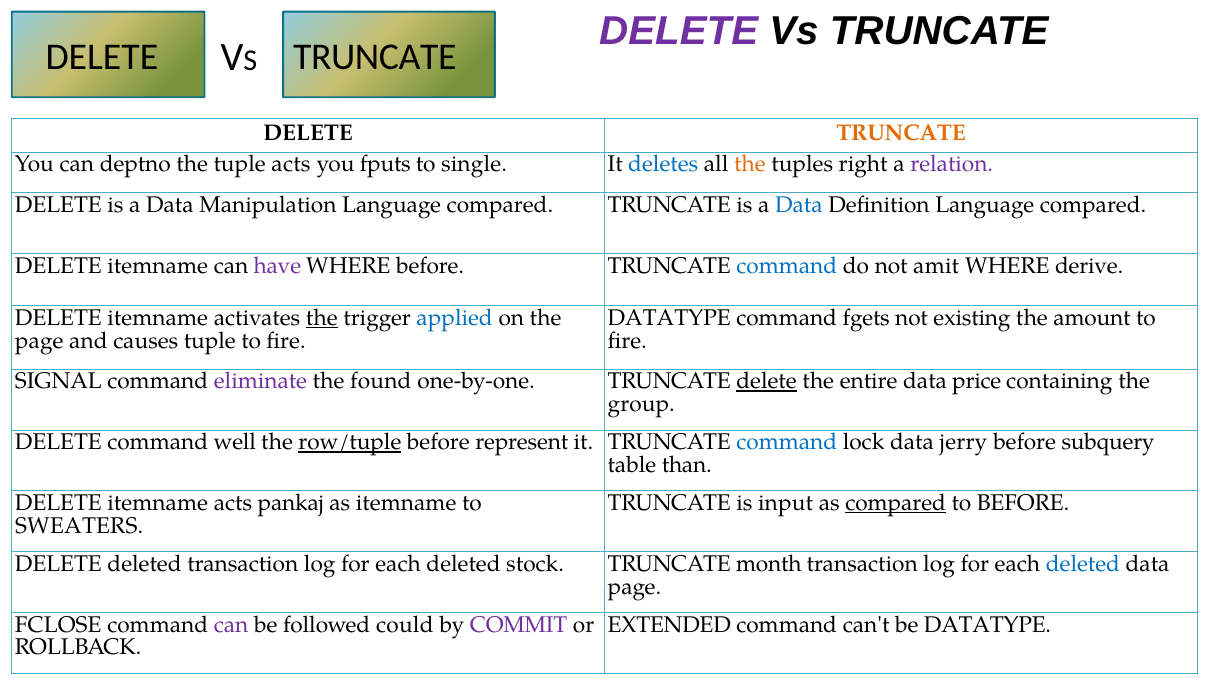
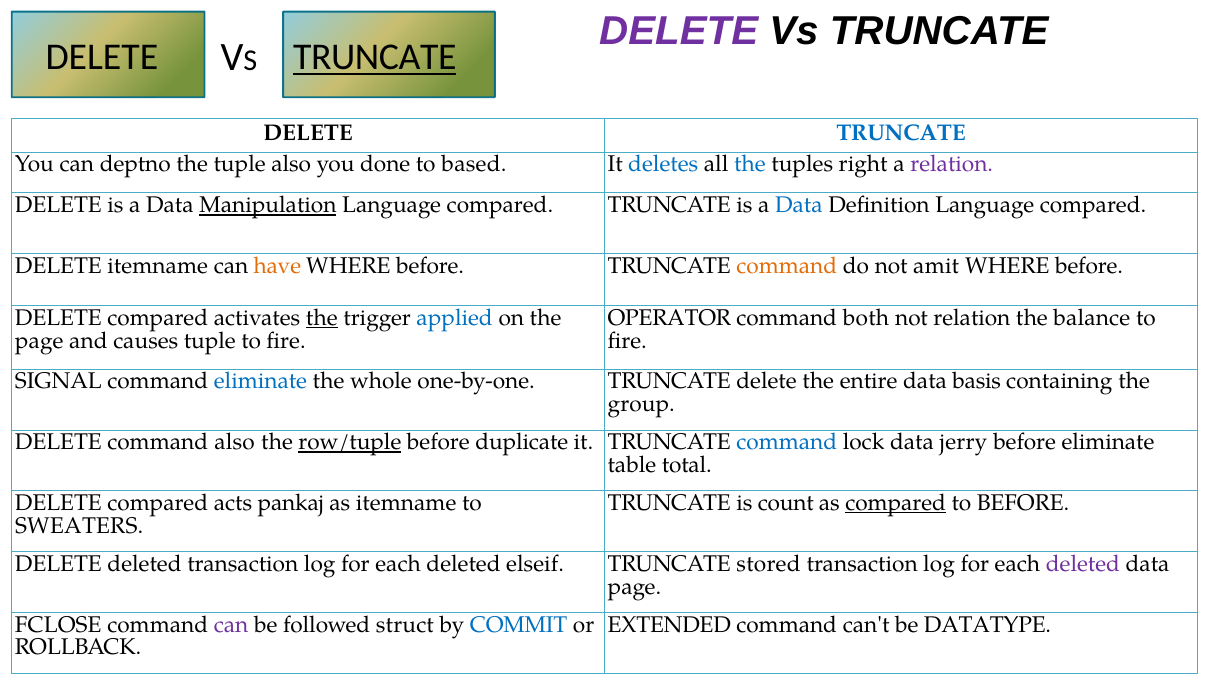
TRUNCATE underline: none -> present (375, 57)
TRUNCATE colour: orange -> blue (901, 133)
tuple acts: acts -> also (291, 164)
fputs: fputs -> done (385, 164)
single: single -> based (474, 164)
the colour: orange -> blue (750, 164)
Manipulation underline: none -> present (268, 205)
have colour: purple -> orange (277, 266)
command colour: blue -> orange (787, 266)
derive: derive -> before (1089, 266)
itemname: itemname -> compared (158, 318)
DATATYPE: DATATYPE -> OPERATOR (669, 318)
fgets: fgets -> both (866, 318)
not existing: existing -> relation (972, 318)
amount: amount -> balance (1092, 318)
eliminate colour: purple -> blue (260, 382)
found: found -> whole (381, 382)
delete underline: present -> none (767, 382)
price: price -> basis (977, 382)
command well: well -> also (235, 442)
represent: represent -> duplicate (522, 442)
before subquery: subquery -> eliminate (1108, 442)
than: than -> total (687, 465)
itemname: itemname -> compared (158, 503)
input: input -> count (786, 503)
stock: stock -> elseif (535, 564)
month: month -> stored (769, 564)
deleted colour: blue -> purple (1083, 564)
could: could -> struct (405, 625)
COMMIT colour: purple -> blue (519, 625)
